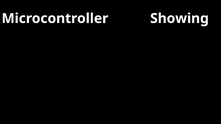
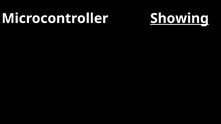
Showing underline: none -> present (179, 18)
